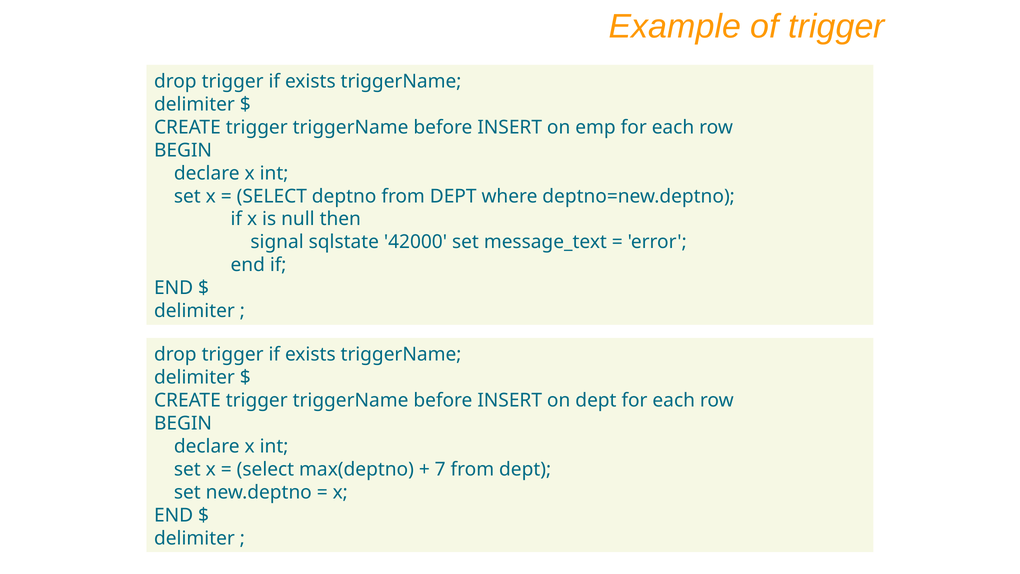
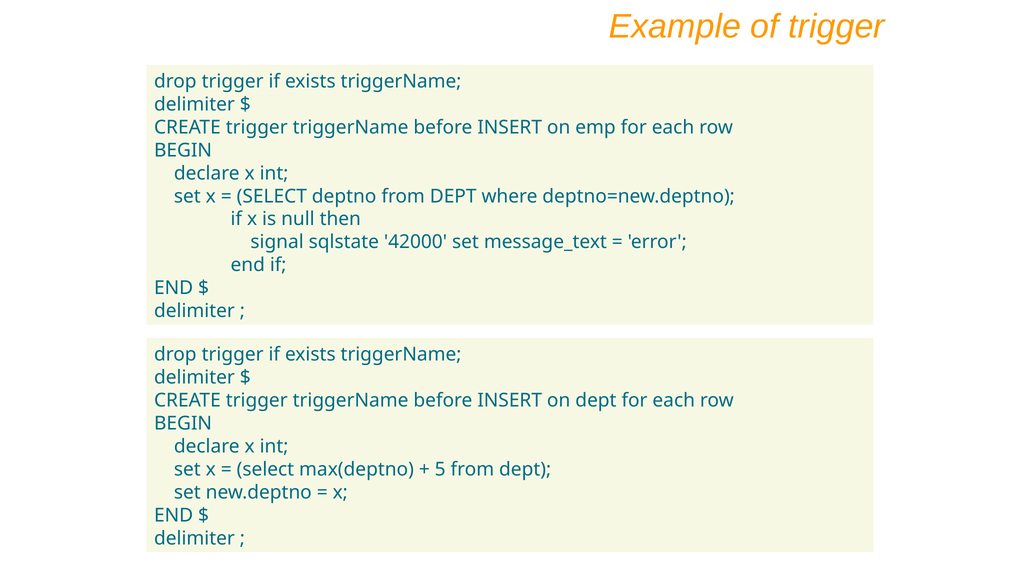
7: 7 -> 5 (440, 469)
